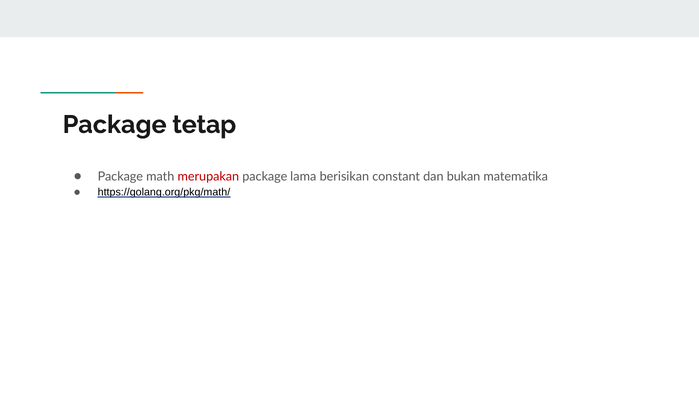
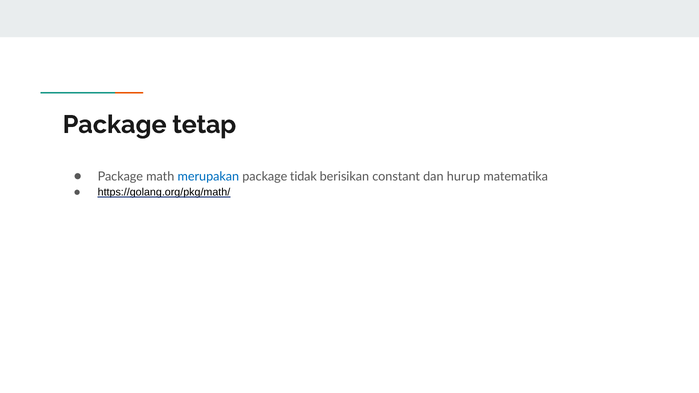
merupakan colour: red -> blue (208, 177)
lama: lama -> tidak (303, 177)
bukan: bukan -> hurup (463, 177)
